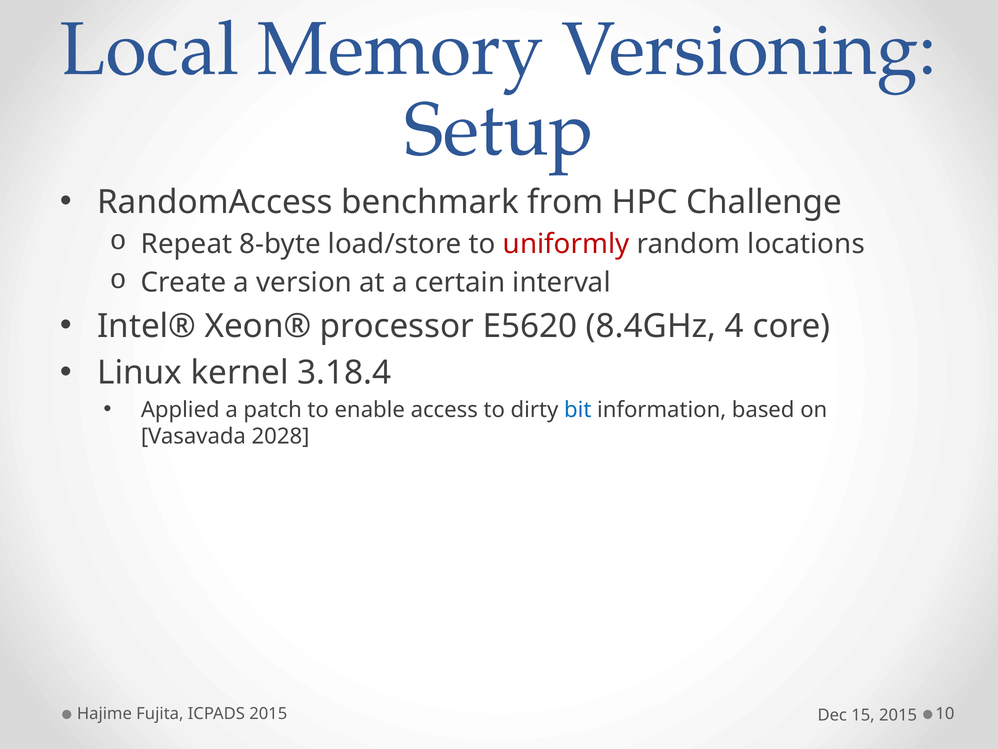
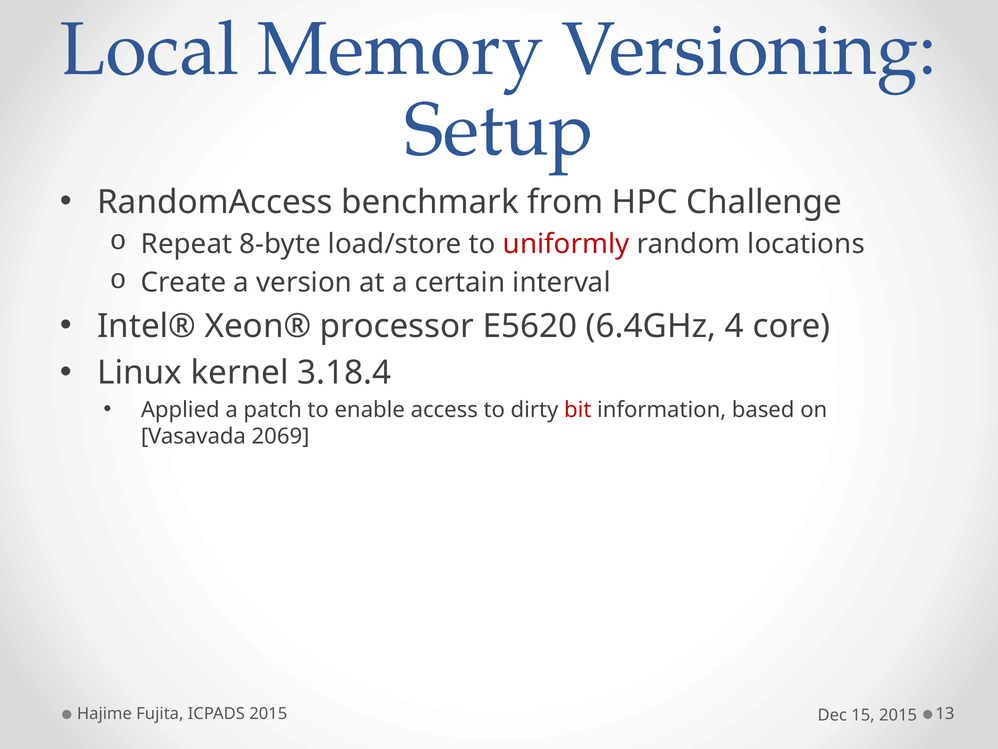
8.4GHz: 8.4GHz -> 6.4GHz (651, 326)
bit colour: blue -> red (578, 410)
2028: 2028 -> 2069 (281, 436)
10: 10 -> 13 (945, 713)
